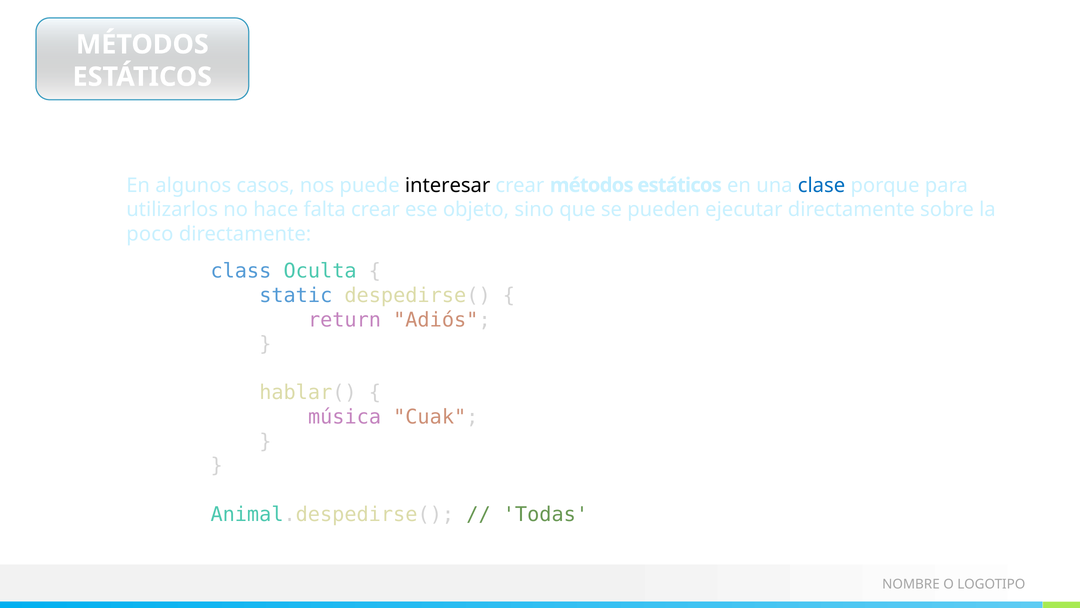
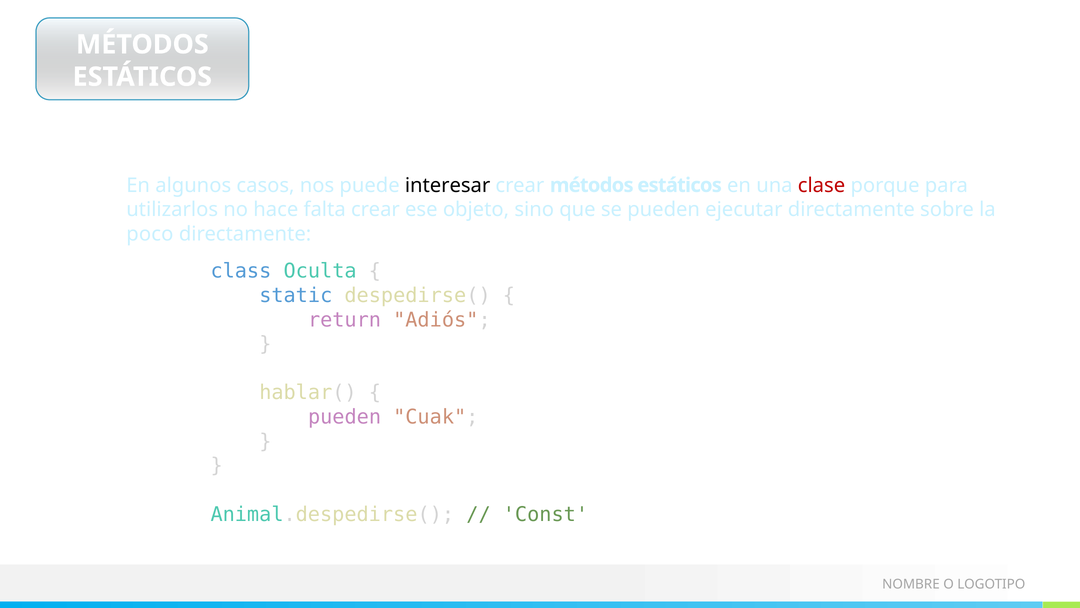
clase colour: blue -> red (822, 185)
música: música -> pueden (345, 417)
Todas: Todas -> Const (545, 514)
